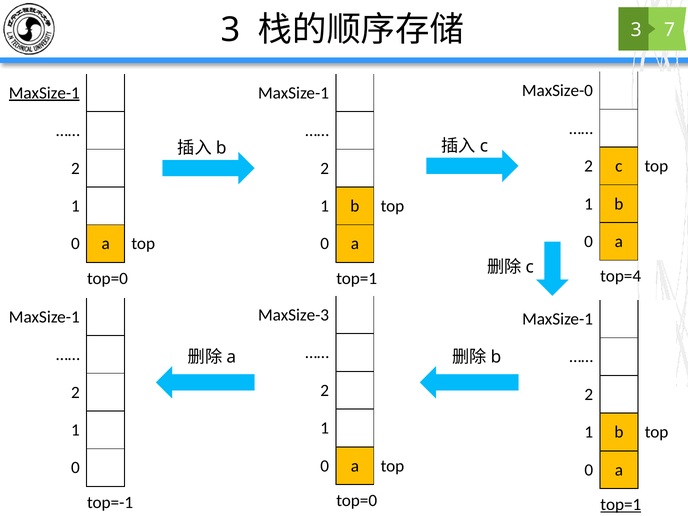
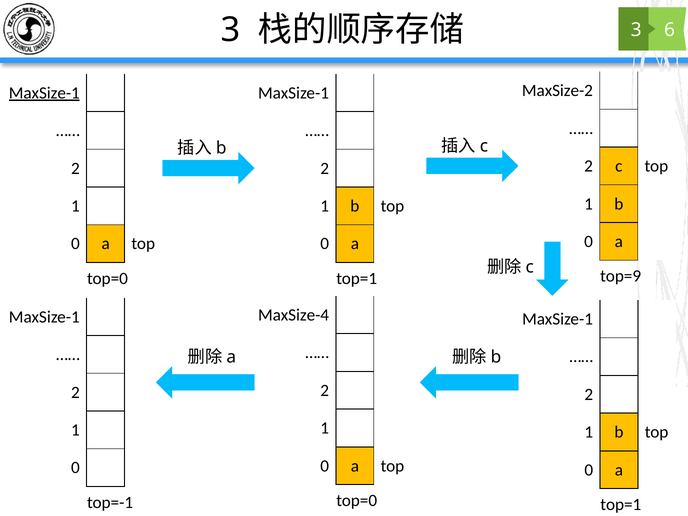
7: 7 -> 6 (669, 30)
MaxSize-0: MaxSize-0 -> MaxSize-2 (557, 91)
top=4: top=4 -> top=9 (621, 276)
MaxSize-3: MaxSize-3 -> MaxSize-4 (294, 315)
top=1 underline: present -> none (621, 505)
